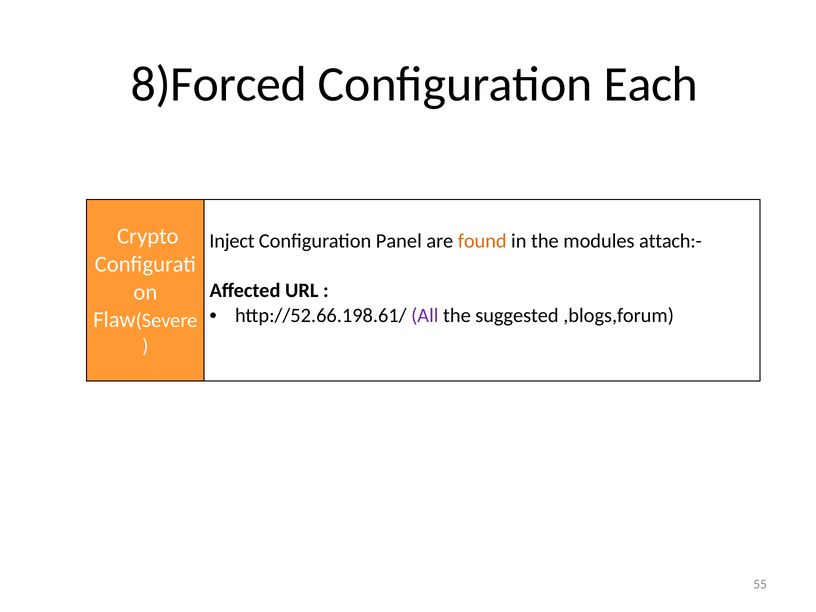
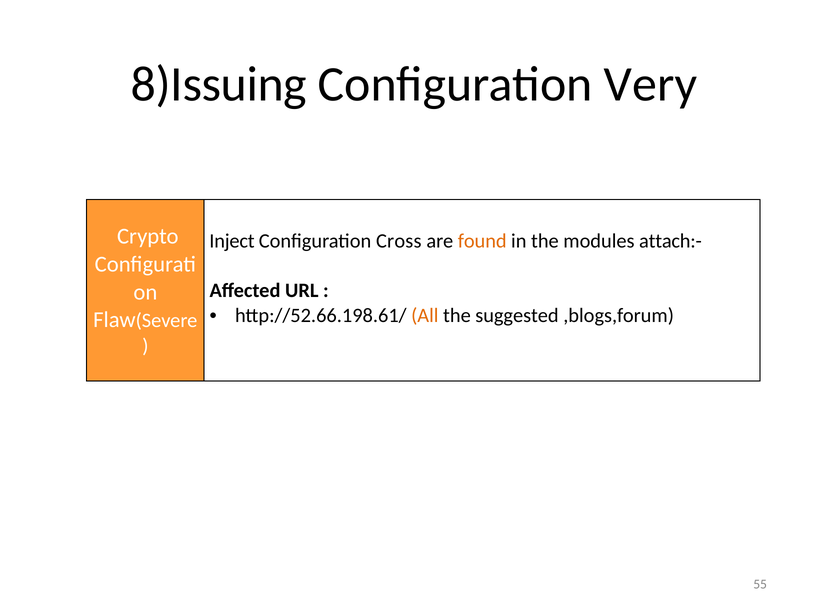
8)Forced: 8)Forced -> 8)Issuing (219, 84)
Each: Each -> Very (650, 84)
Panel: Panel -> Cross (399, 241)
All colour: purple -> orange (425, 315)
